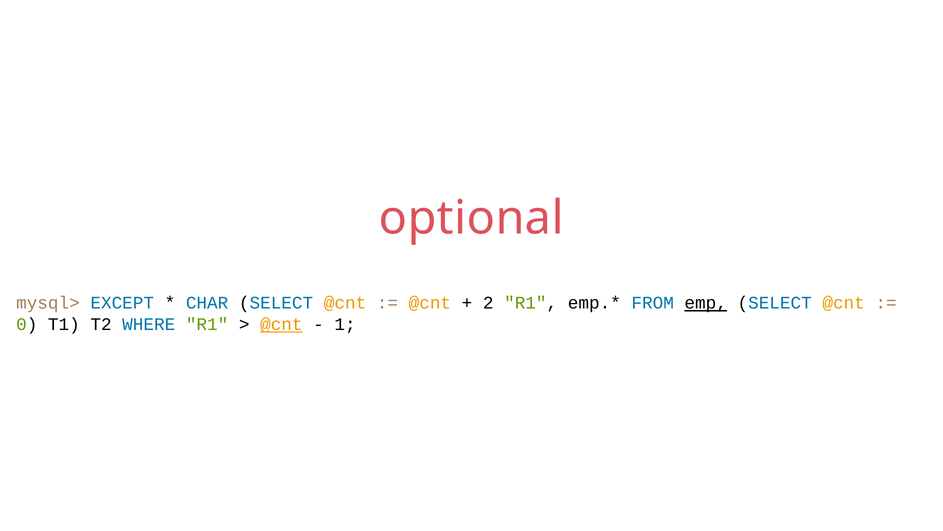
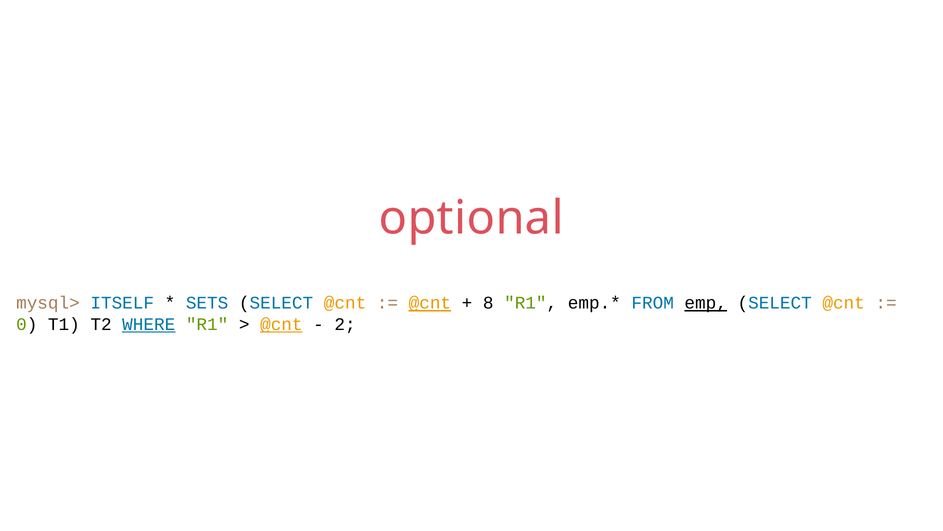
EXCEPT: EXCEPT -> ITSELF (122, 303)
CHAR: CHAR -> SETS (207, 303)
@cnt underline: none -> present (430, 303)
2: 2 -> 8 (488, 303)
WHERE underline: none -> present (149, 324)
1: 1 -> 2 (345, 324)
